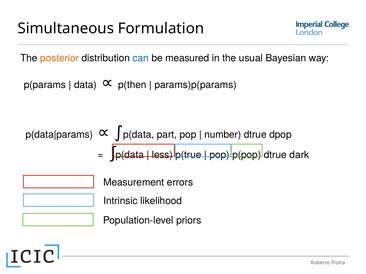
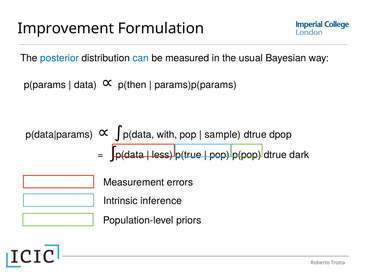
Simultaneous: Simultaneous -> Improvement (66, 29)
posterior colour: orange -> blue (60, 58)
part: part -> with (167, 135)
number: number -> sample (223, 135)
likelihood: likelihood -> inference (161, 201)
